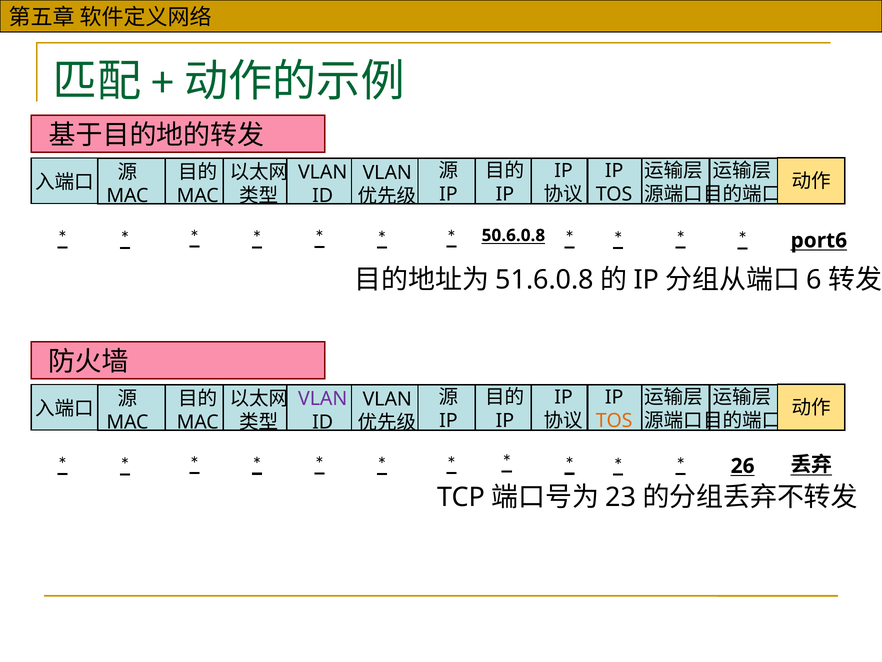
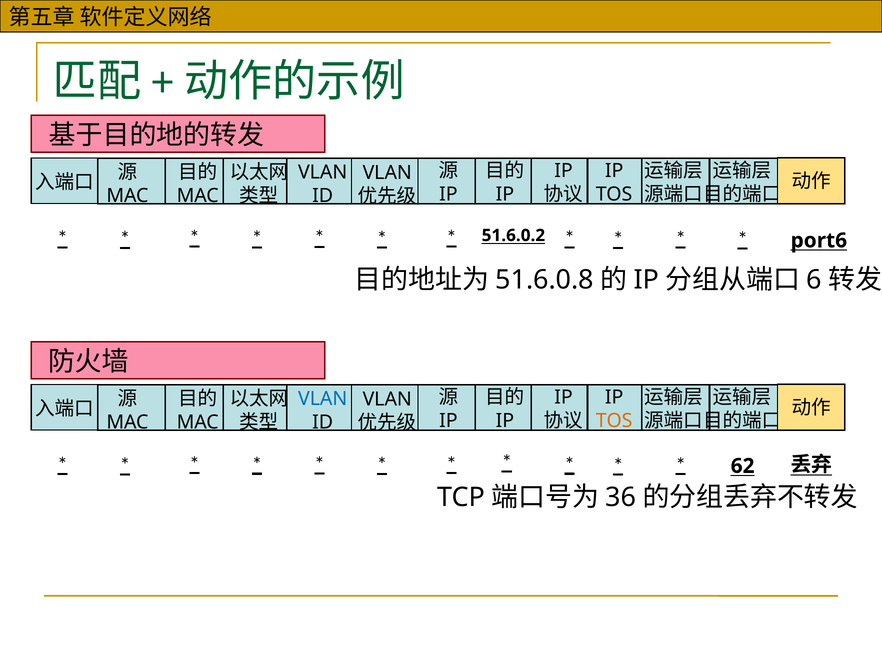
50.6.0.8: 50.6.0.8 -> 51.6.0.2 (513, 235)
VLAN colour: purple -> blue (323, 398)
26: 26 -> 62 (743, 466)
23: 23 -> 36 (621, 497)
